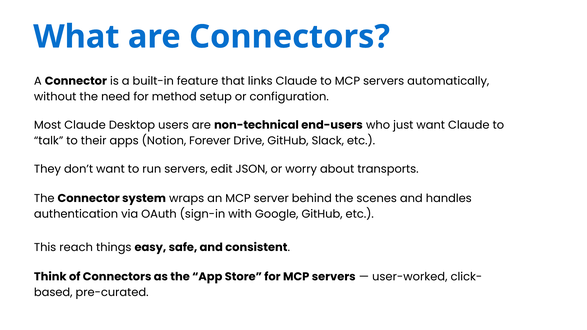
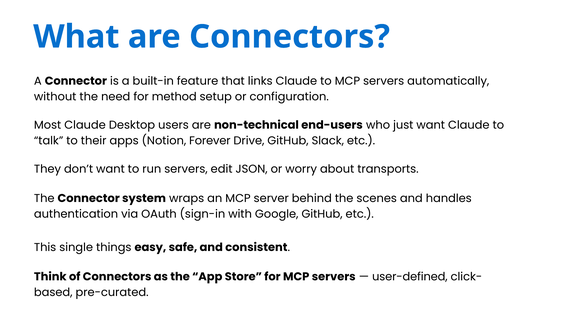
reach: reach -> single (76, 247)
user-worked: user-worked -> user-defined (410, 277)
